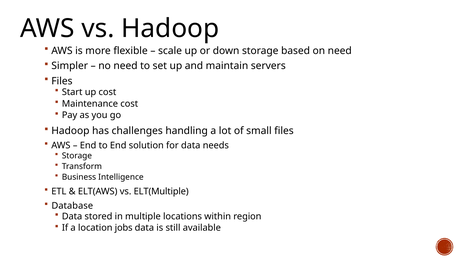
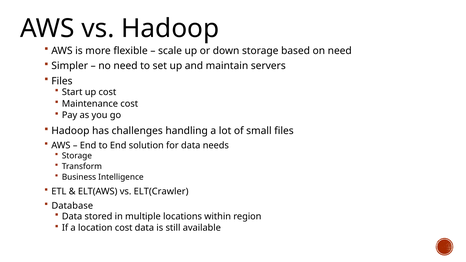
ELT(Multiple: ELT(Multiple -> ELT(Crawler (161, 192)
location jobs: jobs -> cost (124, 228)
